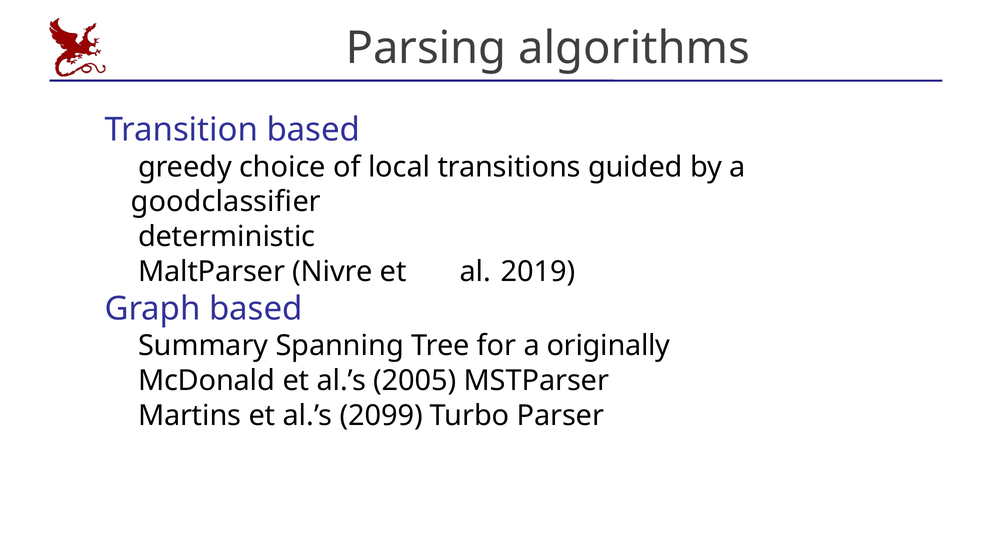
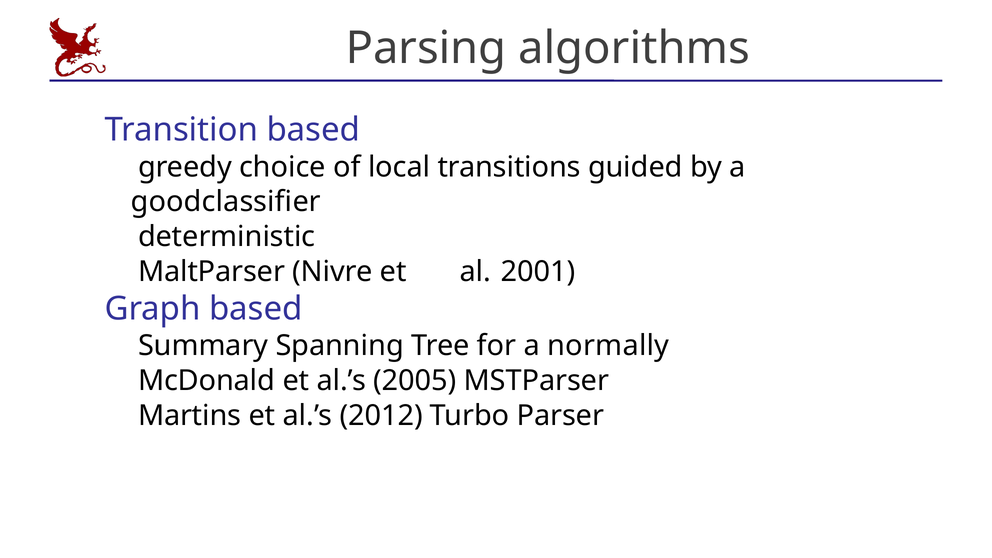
2019: 2019 -> 2001 (538, 271)
originally: originally -> normally (608, 346)
2099: 2099 -> 2012 (381, 416)
